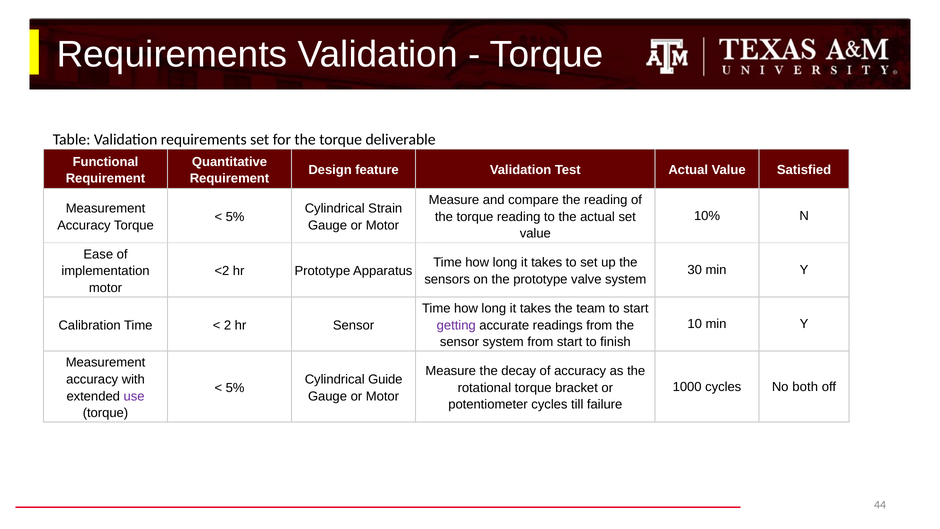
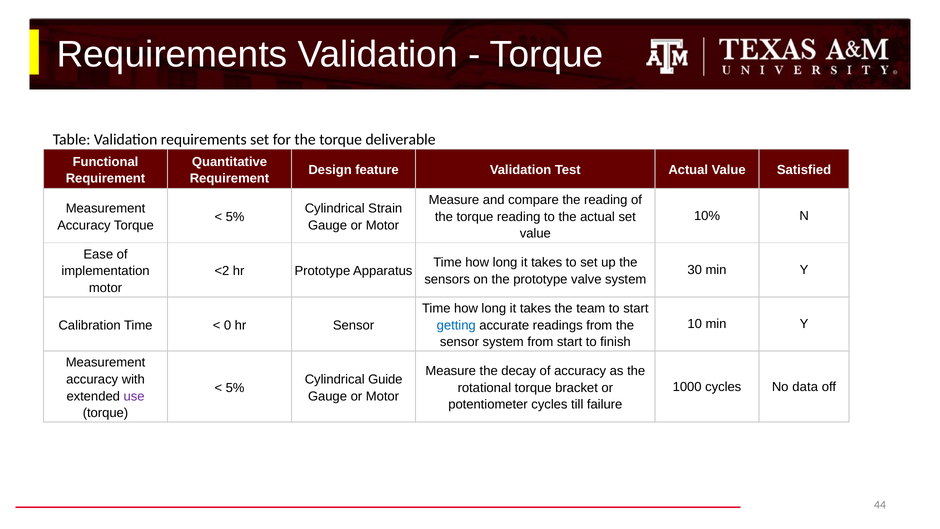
2: 2 -> 0 (228, 325)
getting colour: purple -> blue (456, 325)
both: both -> data (805, 387)
